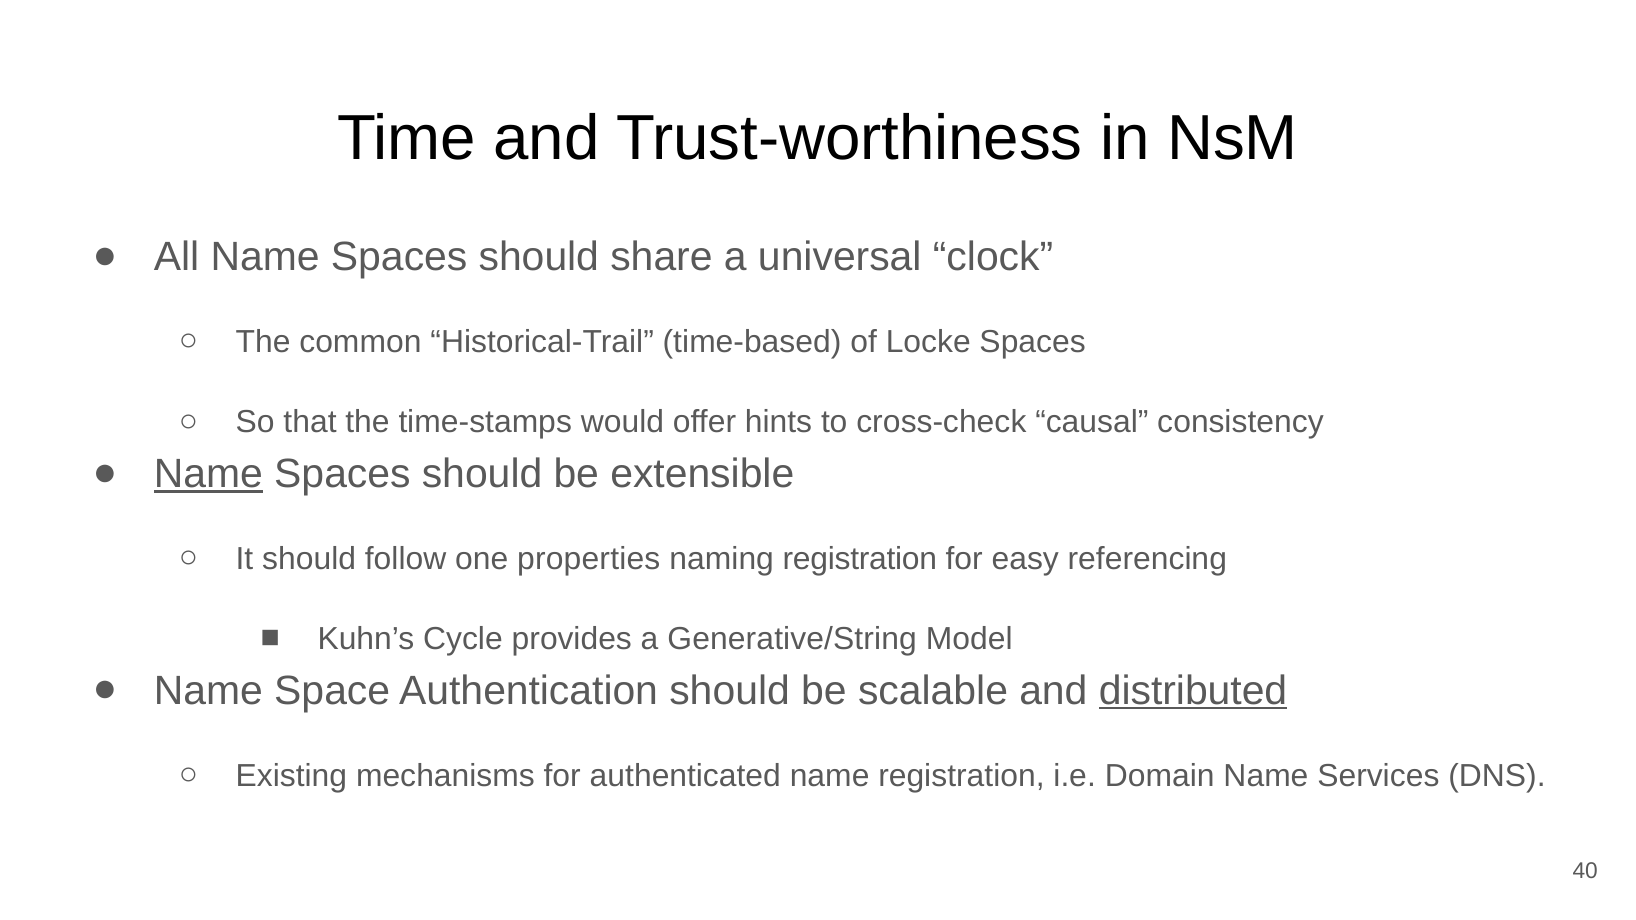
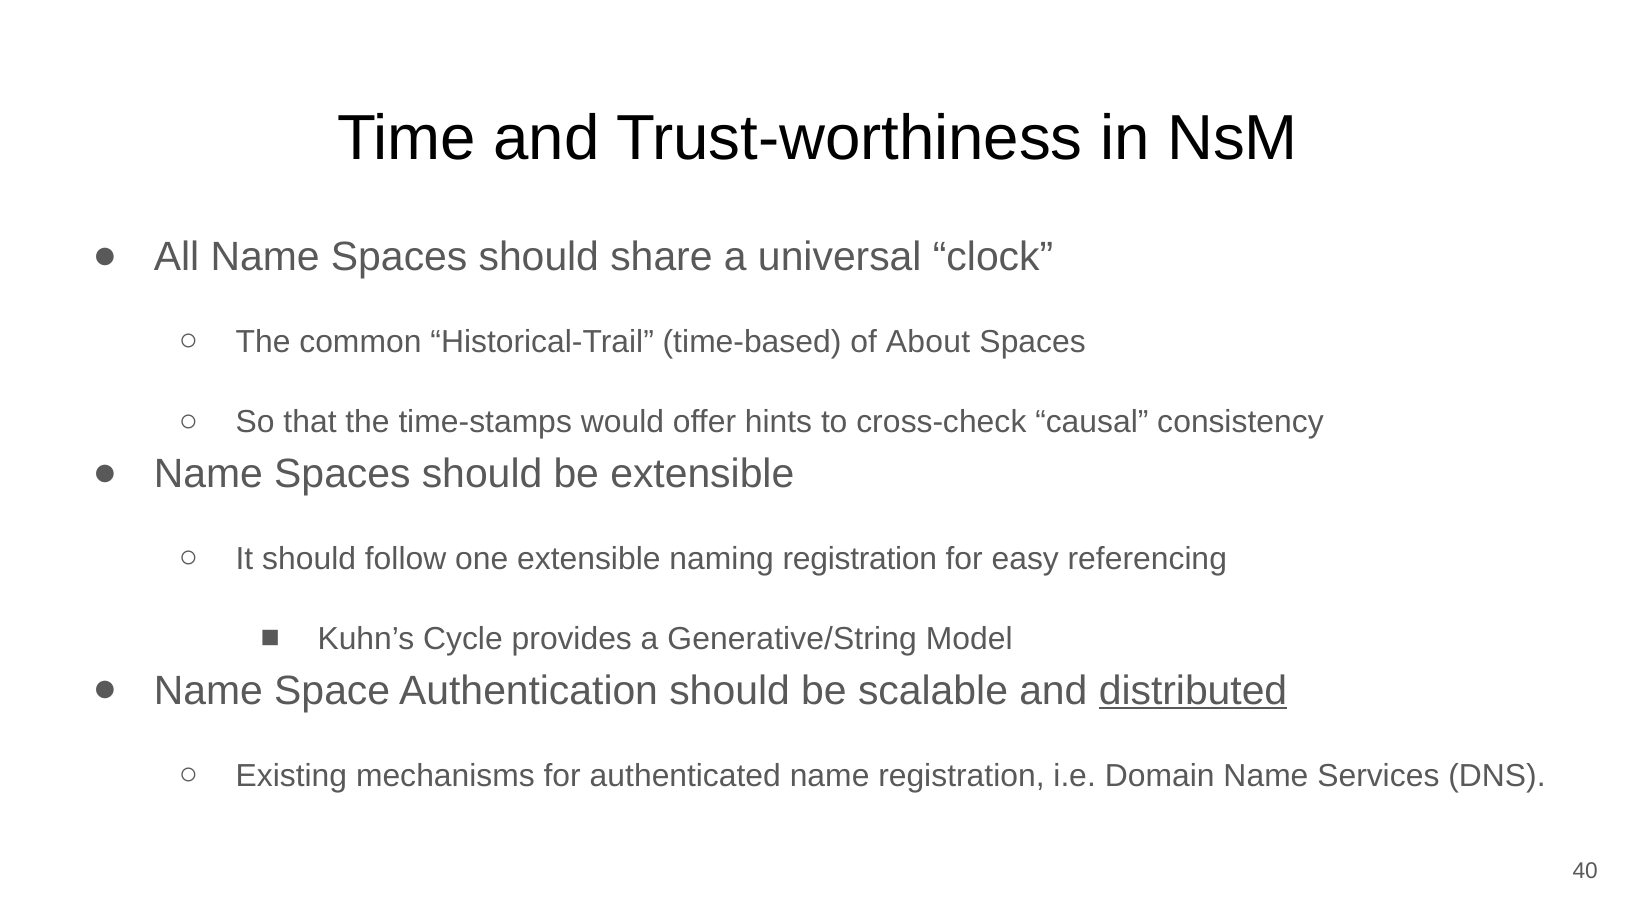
Locke: Locke -> About (928, 342)
Name underline: present -> none (208, 474)
one properties: properties -> extensible (589, 559)
